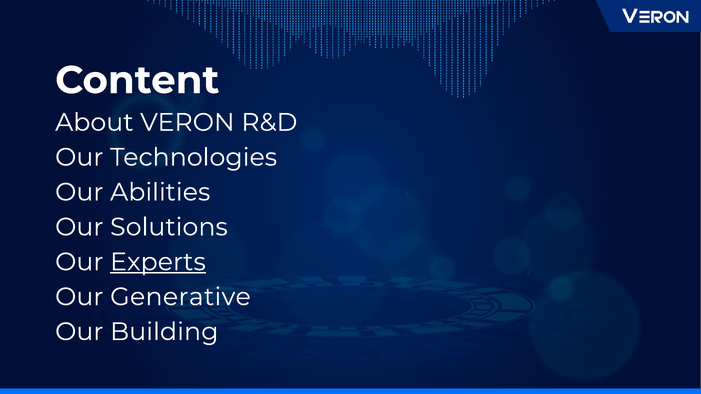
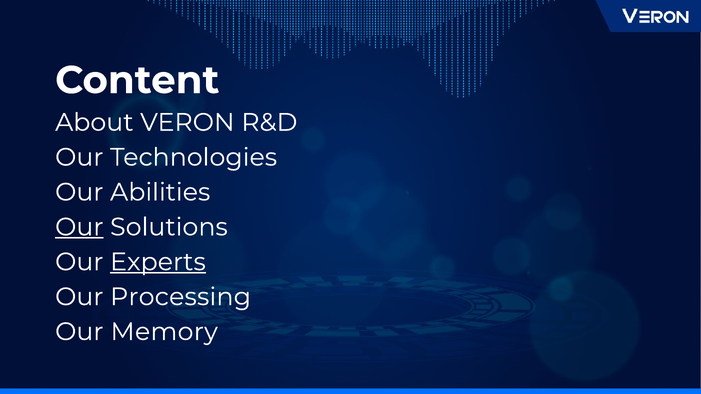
Our underline: none -> present (79, 227)
Generative: Generative -> Processing (181, 297)
Building: Building -> Memory (164, 332)
